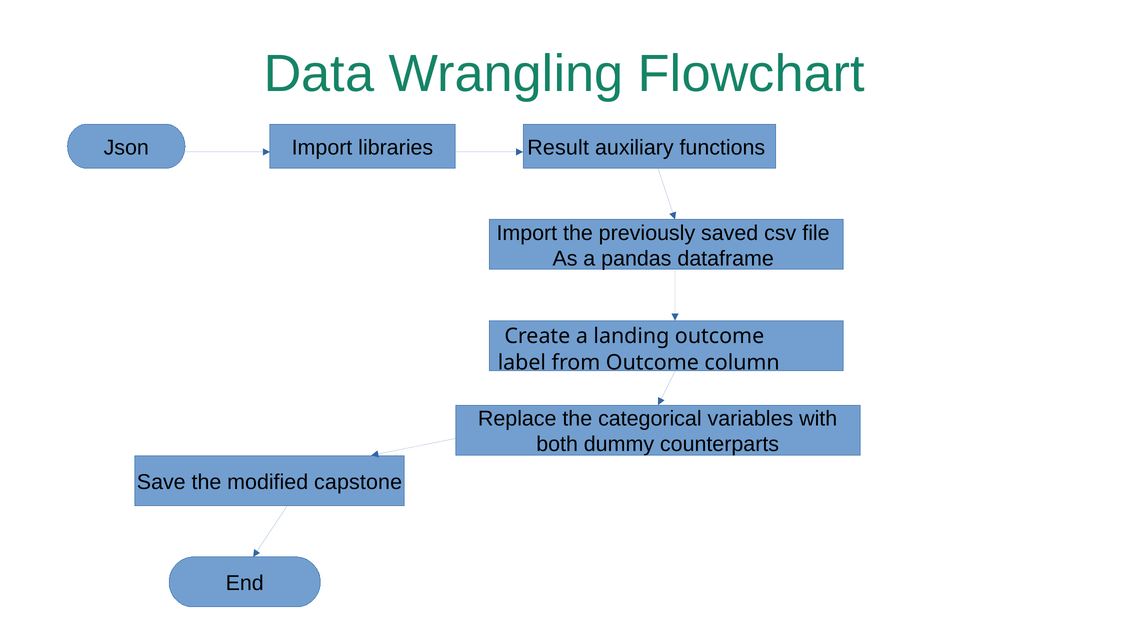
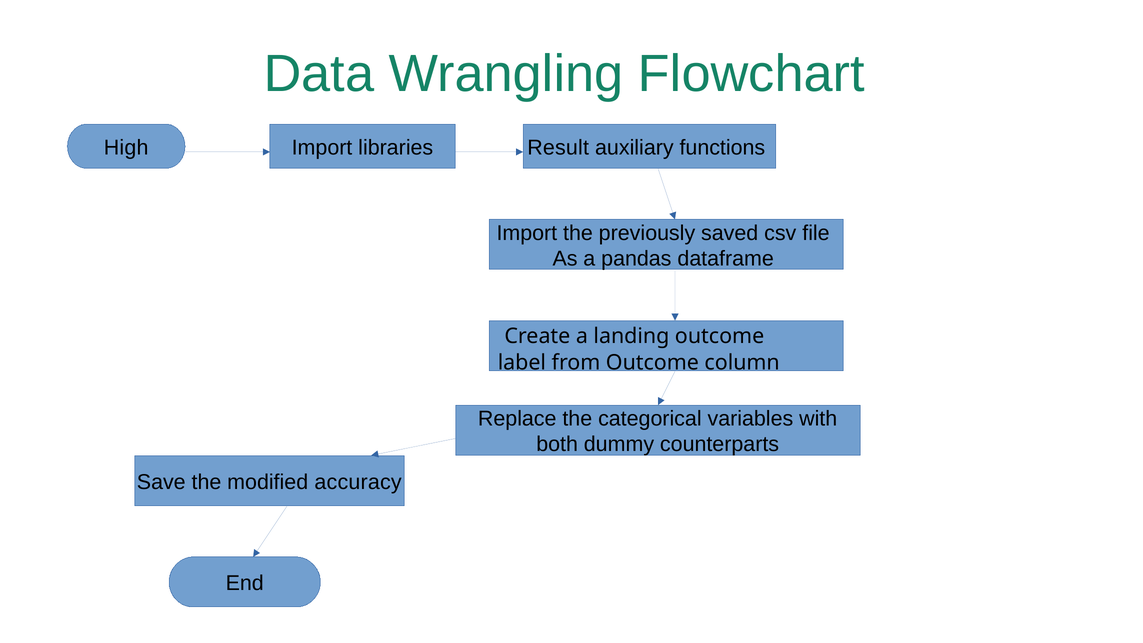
Json: Json -> High (126, 148)
capstone: capstone -> accuracy (358, 482)
